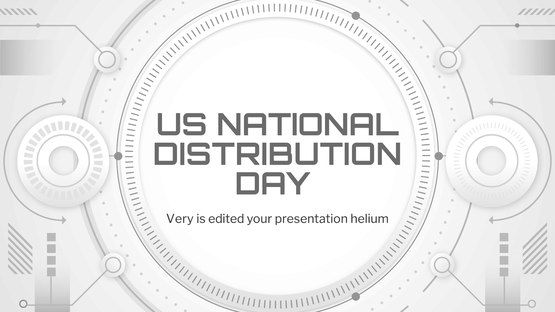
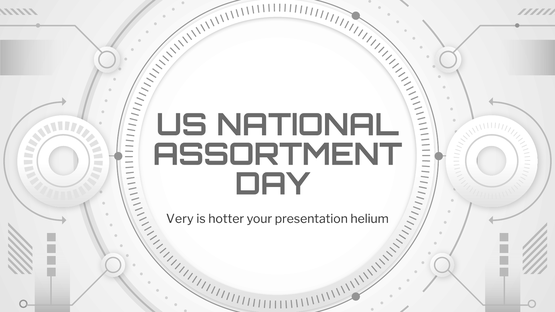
DISTRIBUTION: DISTRIBUTION -> ASSORTMENT (278, 155)
edited: edited -> hotter (226, 219)
